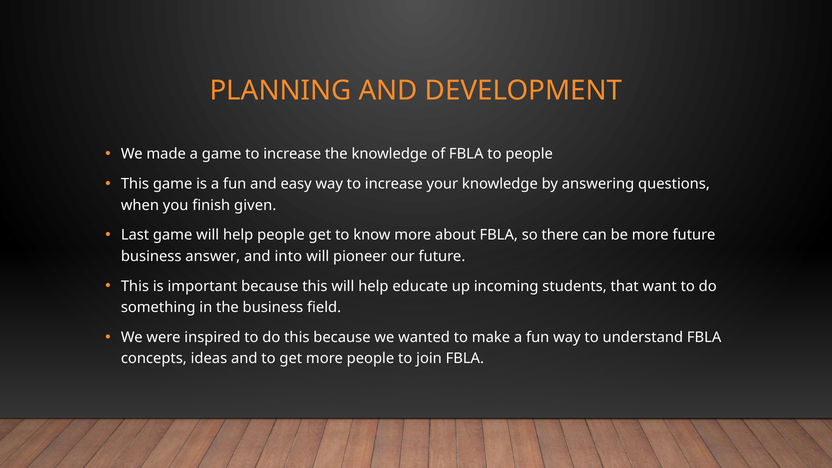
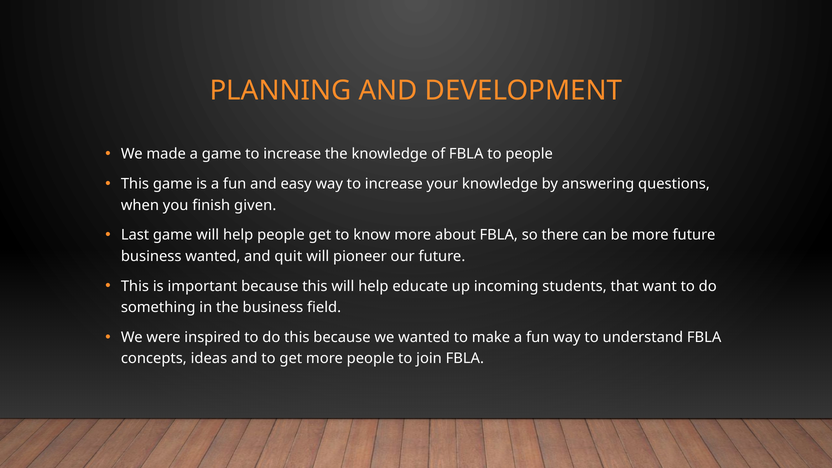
business answer: answer -> wanted (213, 256)
into: into -> quit (288, 256)
